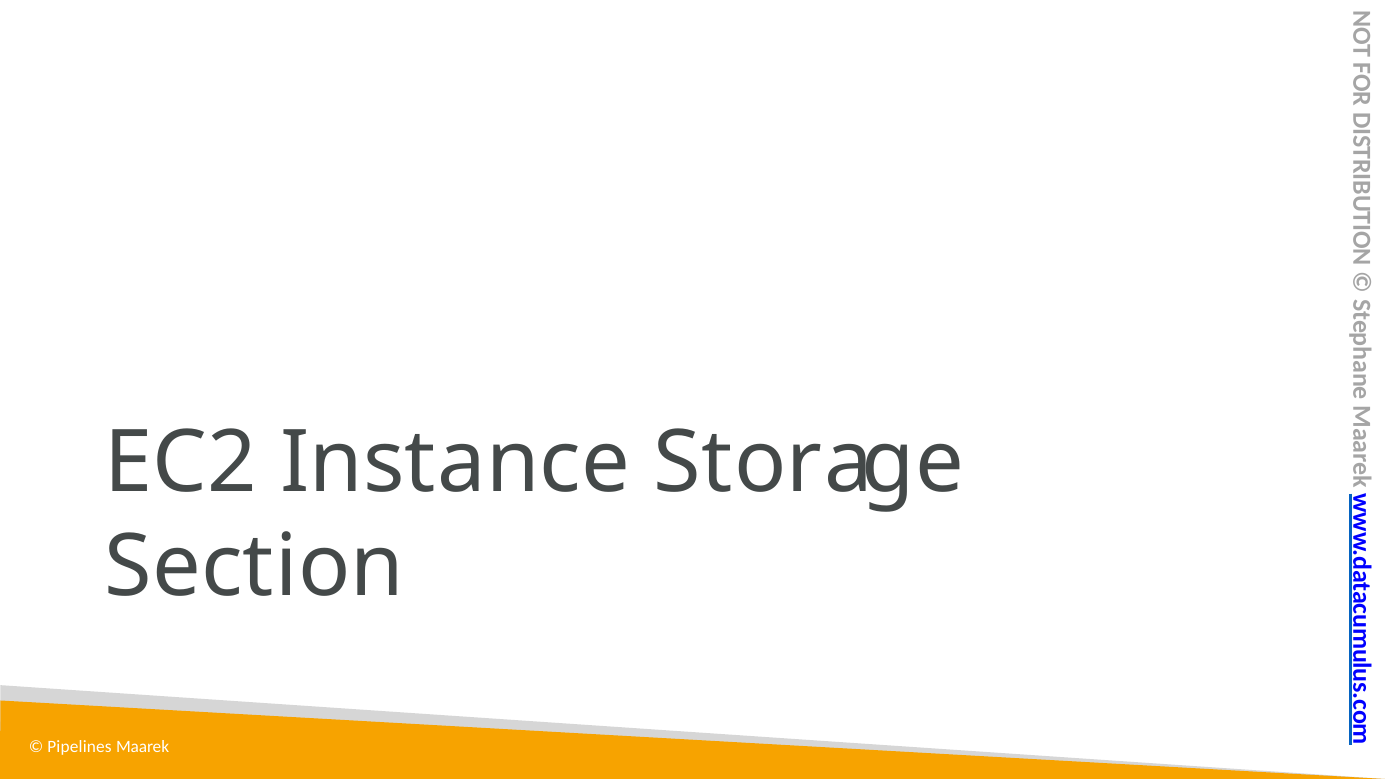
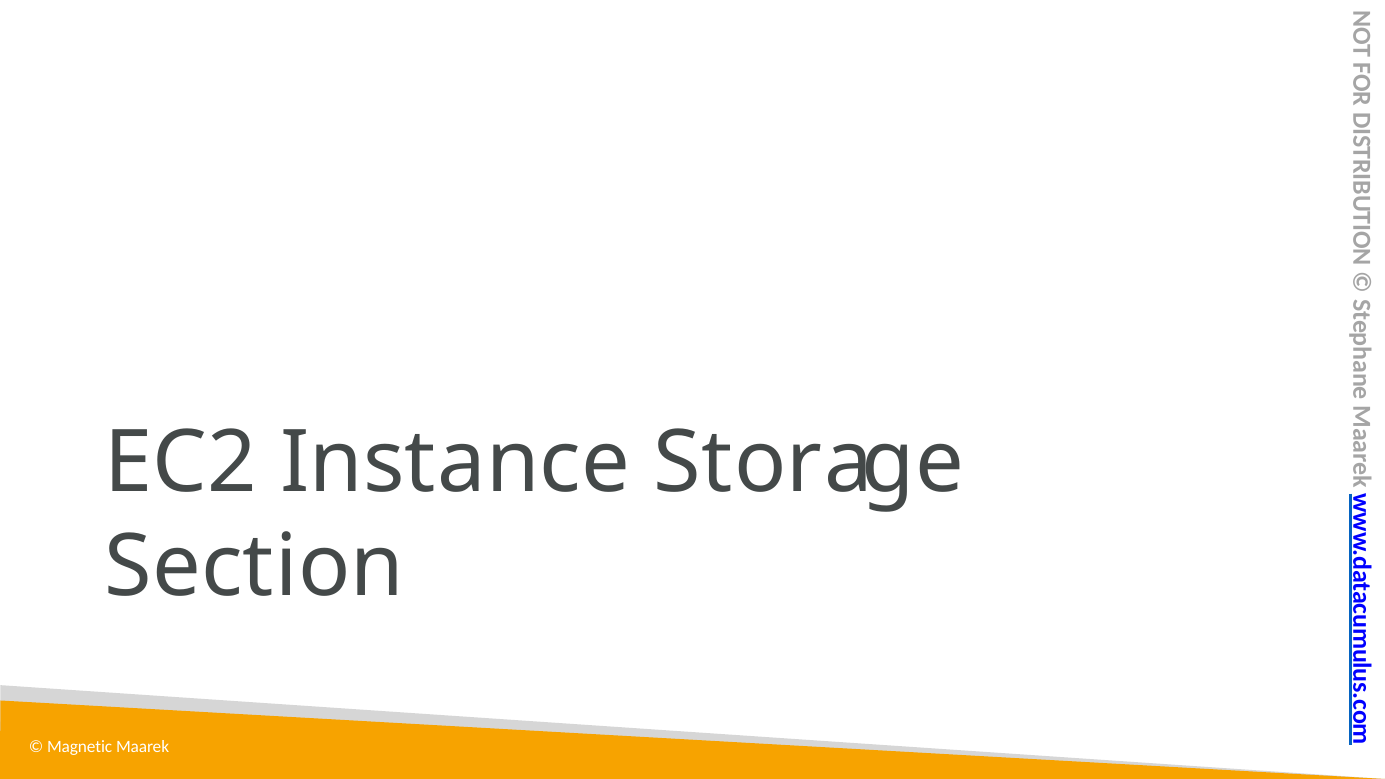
Pipelines: Pipelines -> Magnetic (80, 747)
